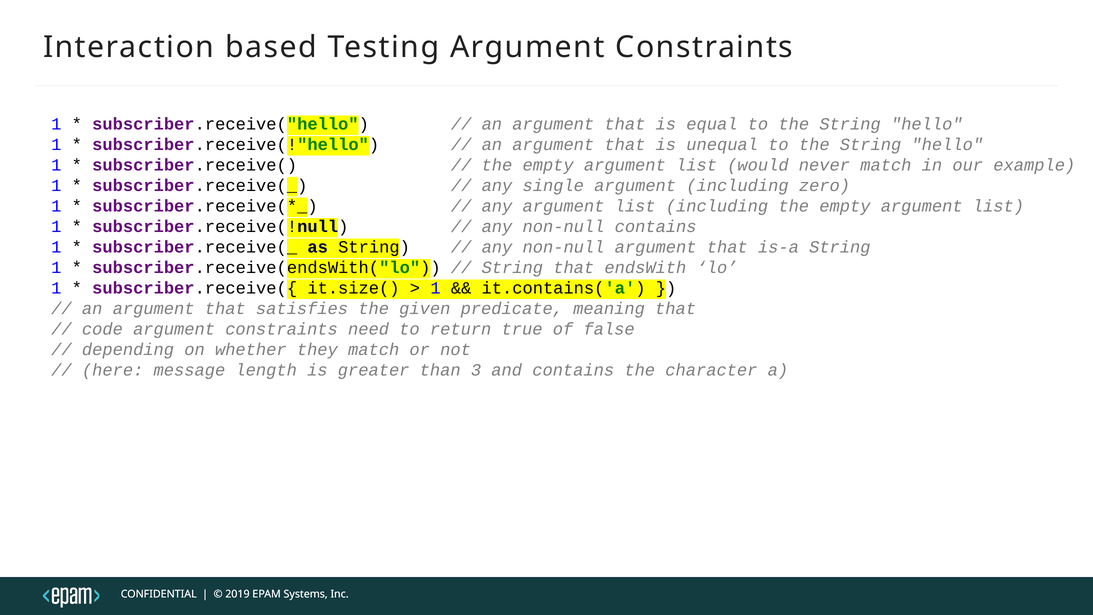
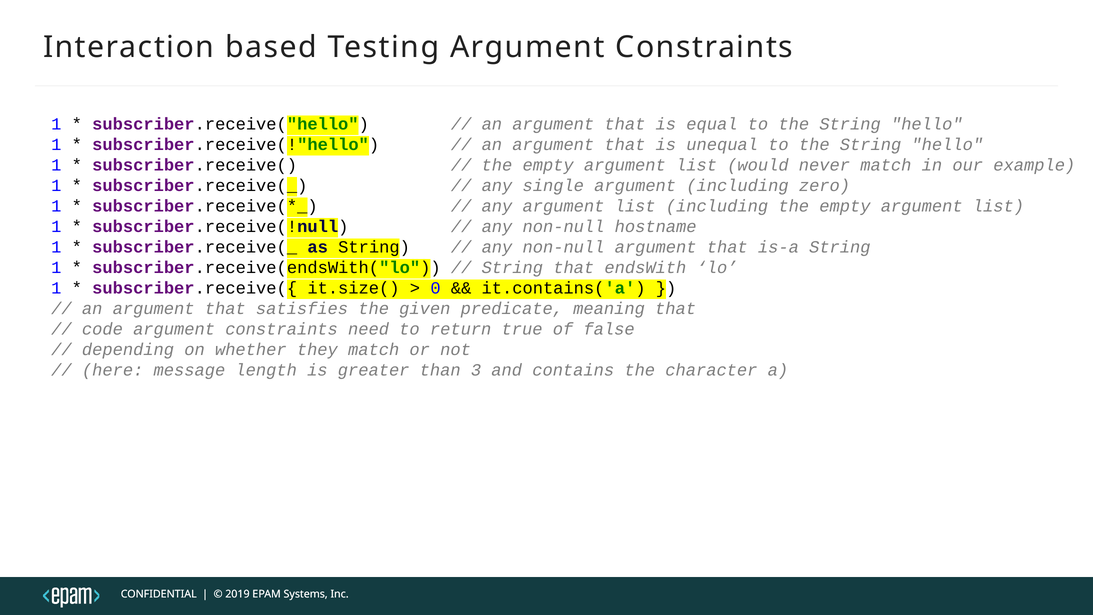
non-null contains: contains -> hostname (656, 226)
1: 1 -> 0 (436, 288)
